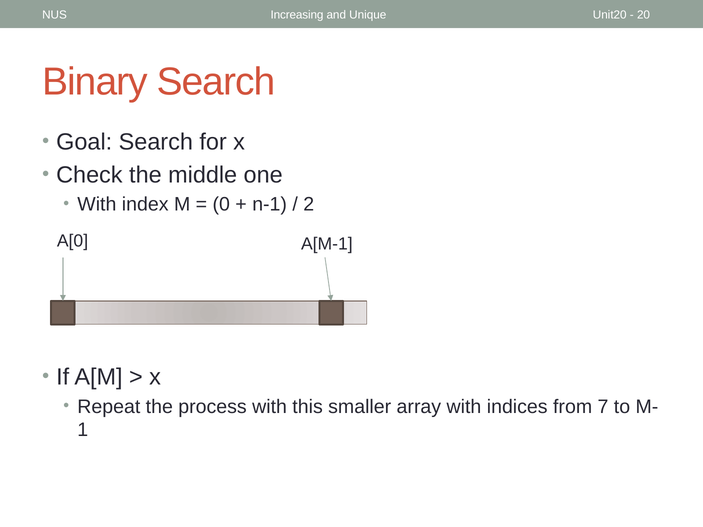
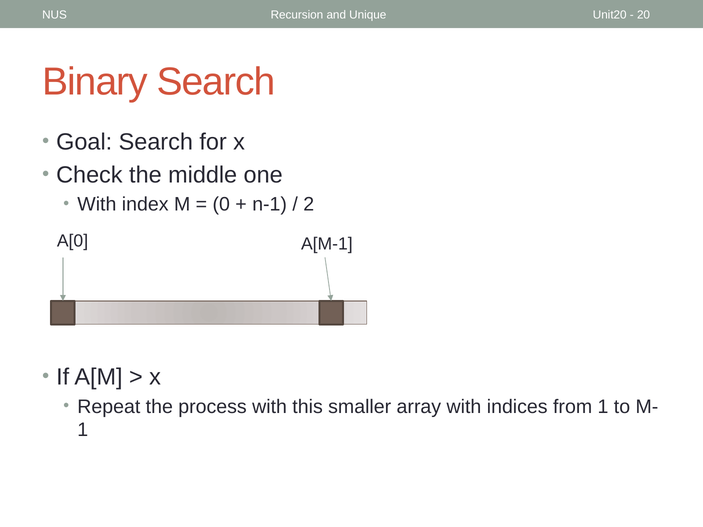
Increasing: Increasing -> Recursion (297, 15)
from 7: 7 -> 1 (603, 407)
